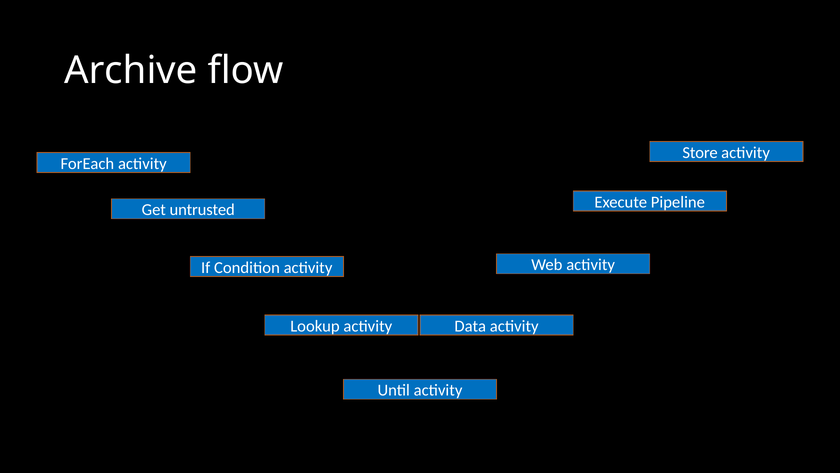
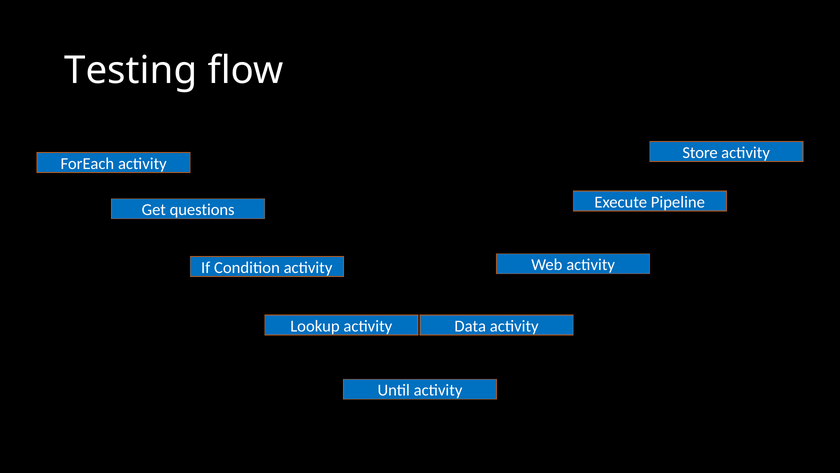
Archive: Archive -> Testing (131, 71)
untrusted: untrusted -> questions (202, 210)
